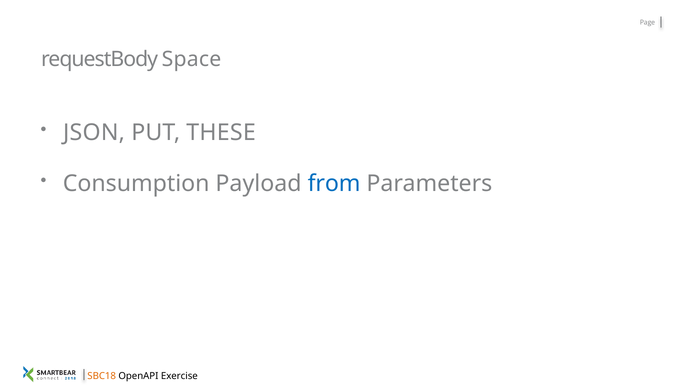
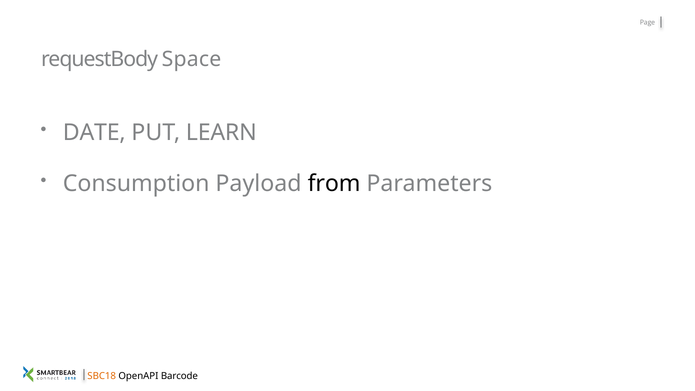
JSON: JSON -> DATE (94, 133)
THESE: THESE -> LEARN (221, 133)
from colour: blue -> black (334, 184)
Exercise: Exercise -> Barcode (179, 376)
